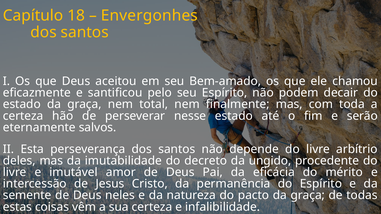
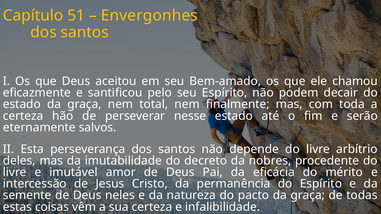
18: 18 -> 51 (76, 15)
ungido: ungido -> nobres (270, 161)
